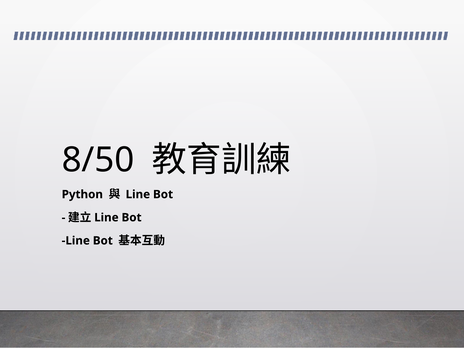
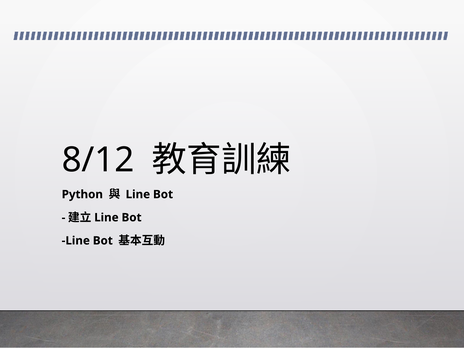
8/50: 8/50 -> 8/12 (98, 160)
